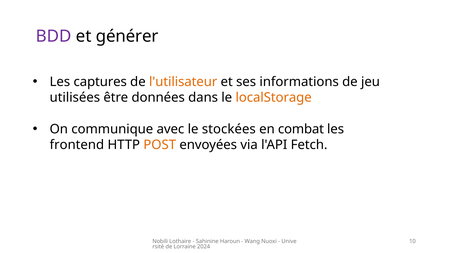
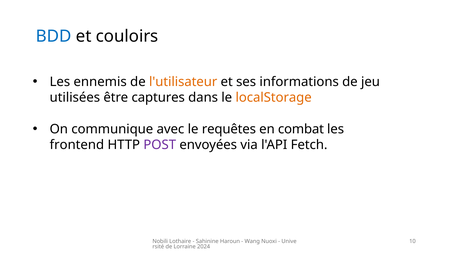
BDD colour: purple -> blue (54, 36)
générer: générer -> couloirs (127, 36)
captures: captures -> ennemis (100, 82)
données: données -> captures (158, 98)
stockées: stockées -> requêtes (229, 129)
POST colour: orange -> purple (160, 145)
